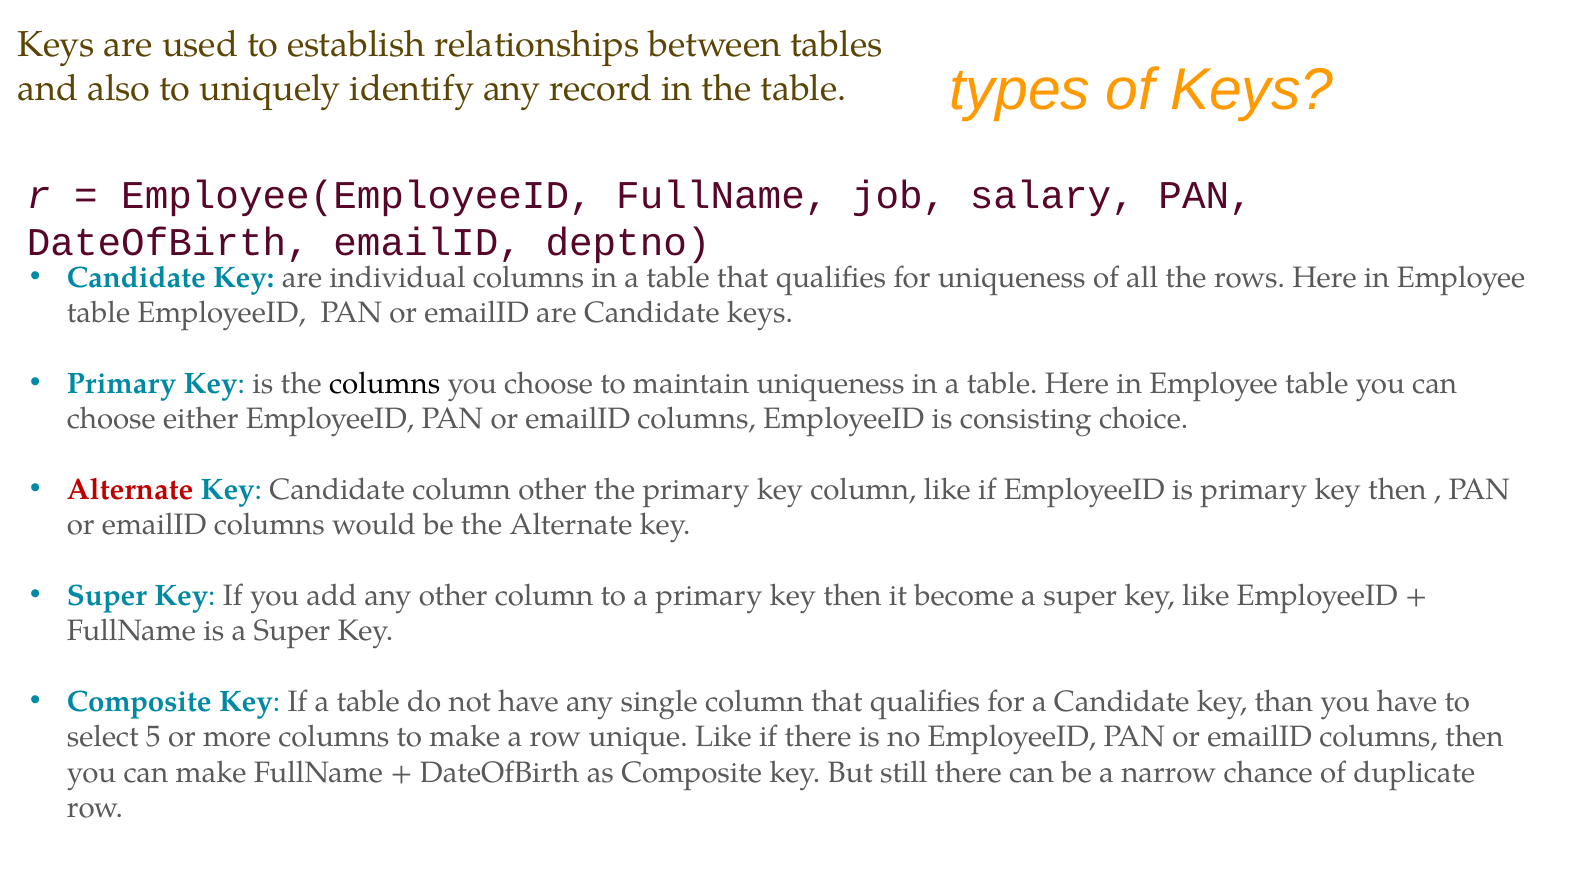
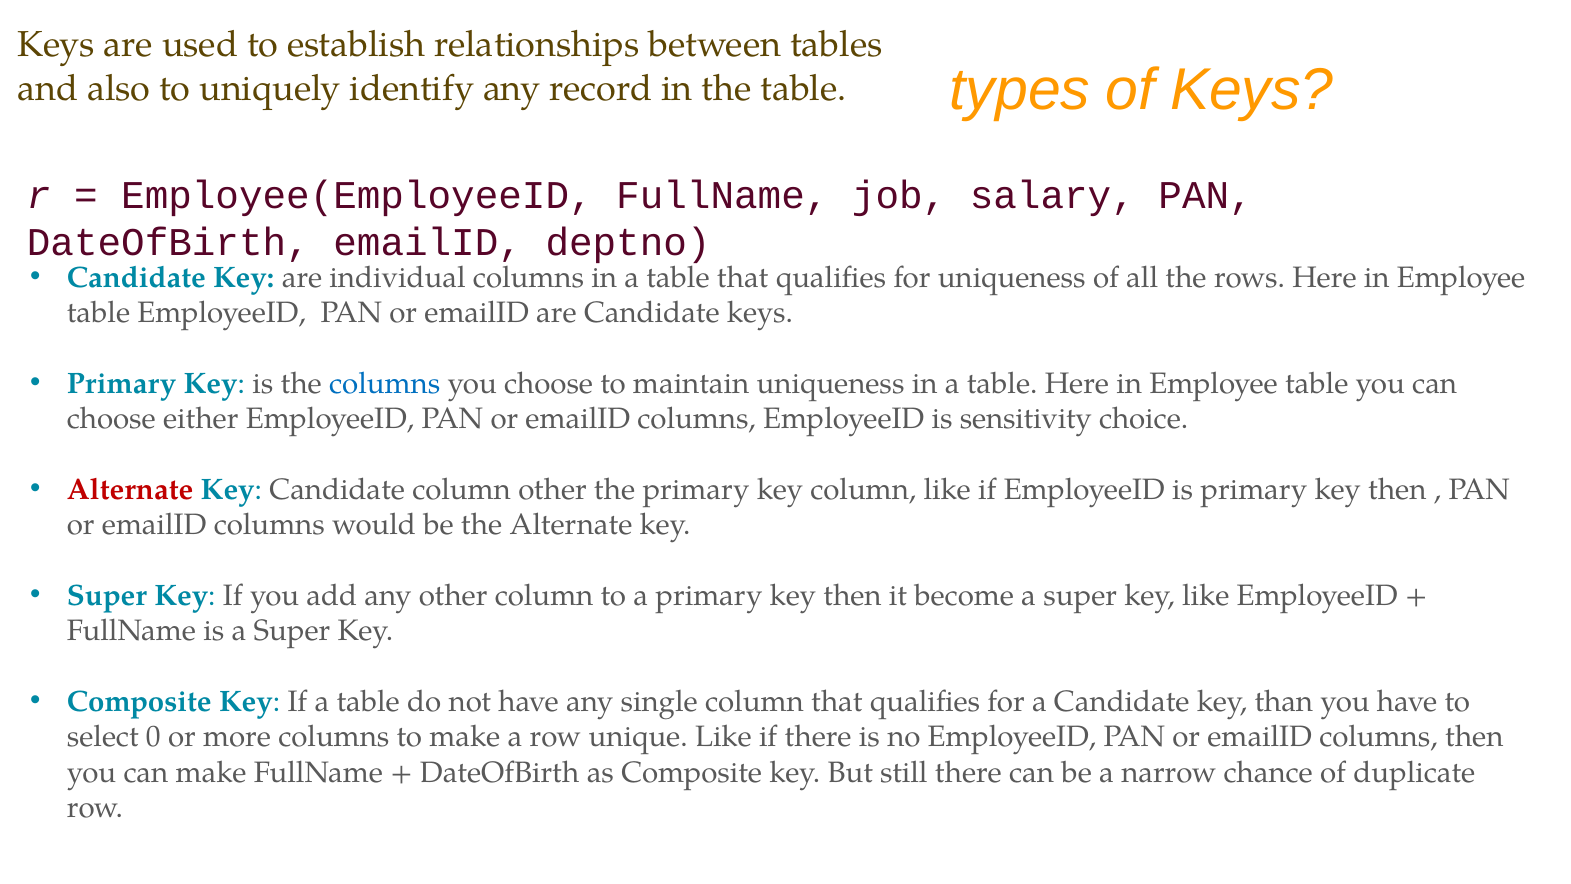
columns colour: black -> blue (385, 383)
consisting: consisting -> sensitivity (1026, 419)
5: 5 -> 0 (153, 737)
